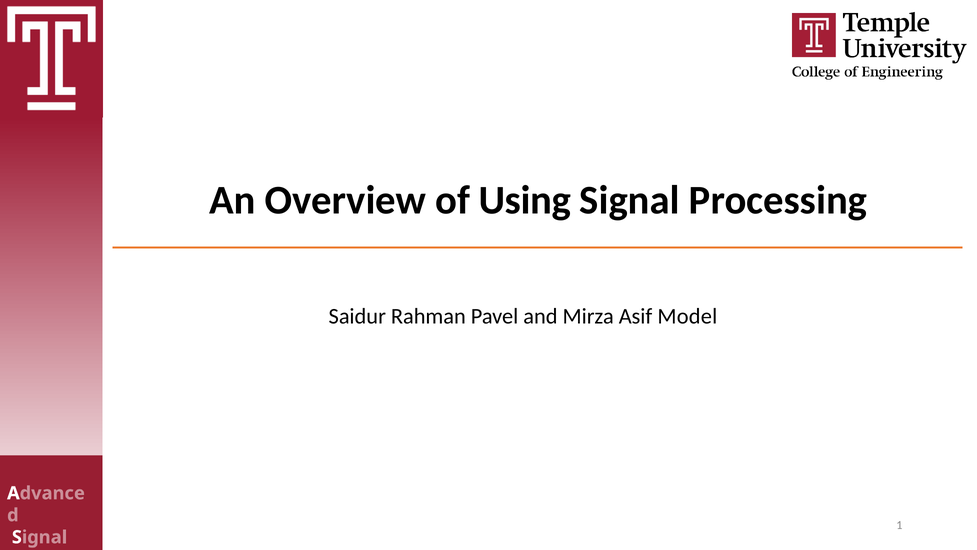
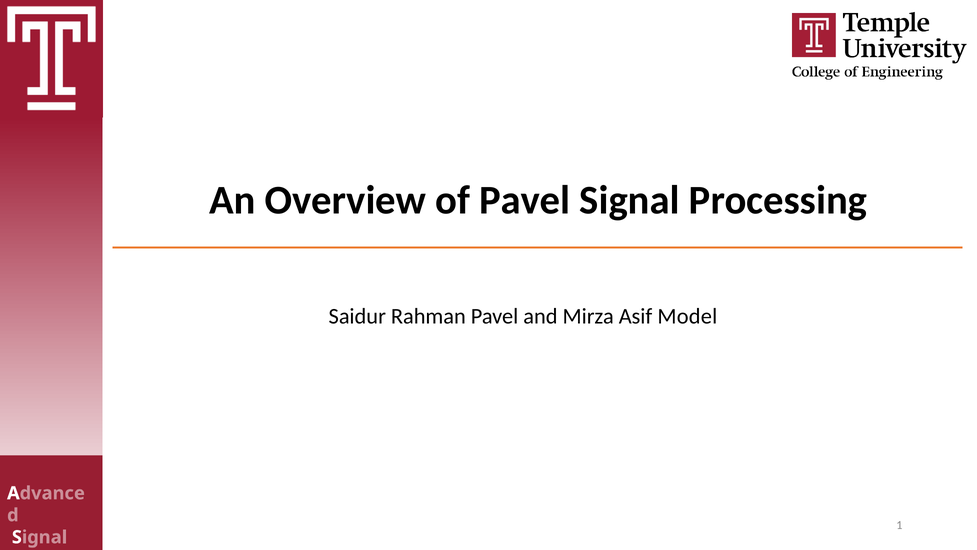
of Using: Using -> Pavel (525, 200)
